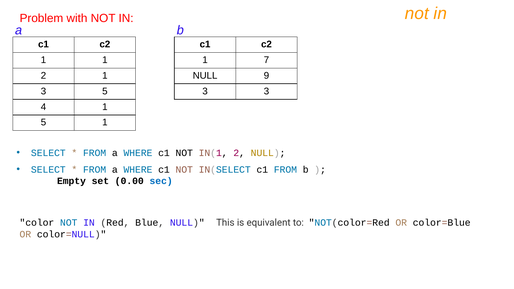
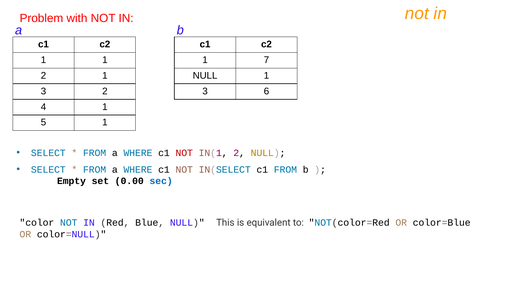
NULL 9: 9 -> 1 (266, 76)
3 5: 5 -> 2 (105, 91)
3 3: 3 -> 6 (266, 91)
NOT colour: black -> red (184, 153)
